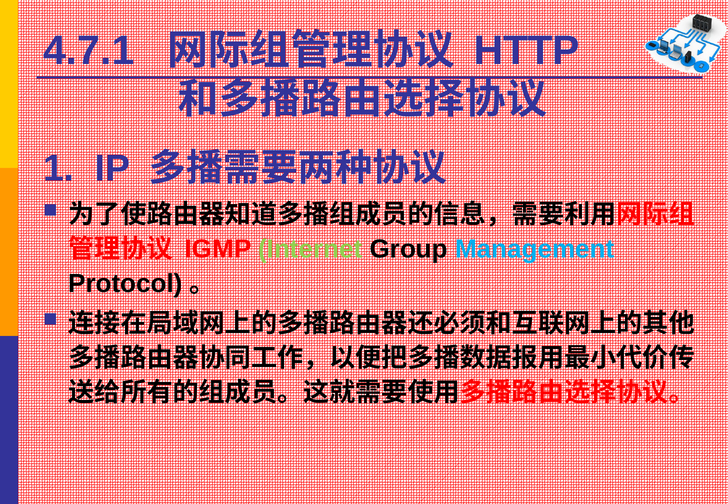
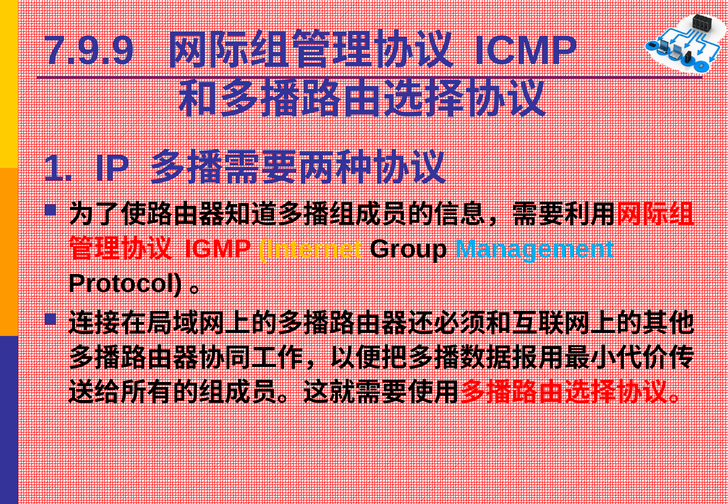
4.7.1: 4.7.1 -> 7.9.9 (89, 51)
HTTP: HTTP -> ICMP (526, 51)
Internet colour: light green -> yellow (310, 249)
